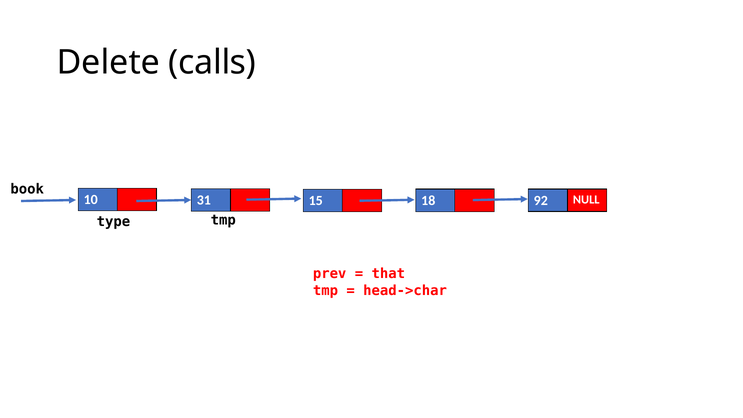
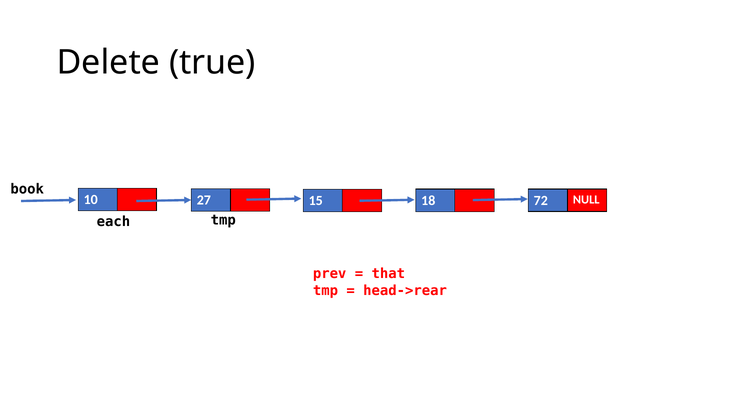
calls: calls -> true (212, 62)
31: 31 -> 27 (204, 200)
92: 92 -> 72 (541, 200)
type: type -> each (113, 221)
head->char: head->char -> head->rear (405, 290)
